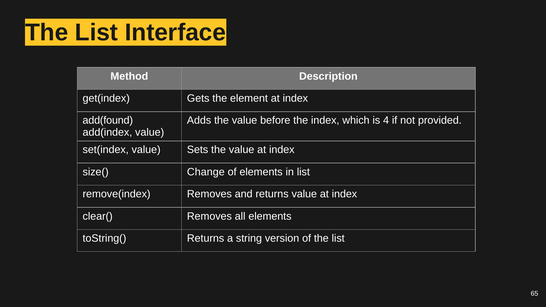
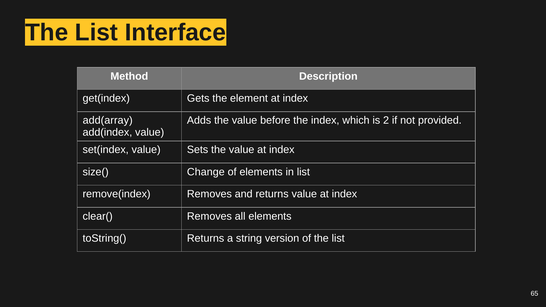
add(found: add(found -> add(array (108, 121)
4: 4 -> 2 (386, 121)
